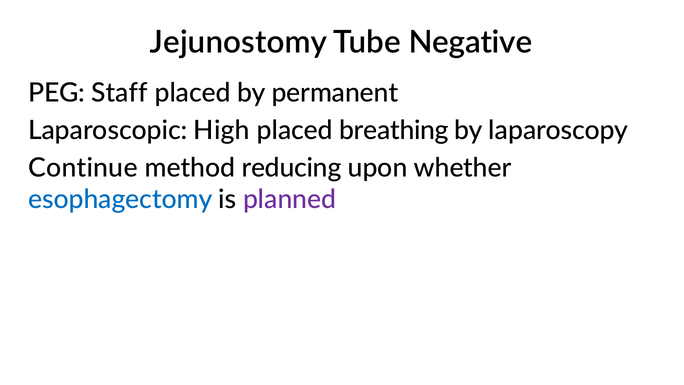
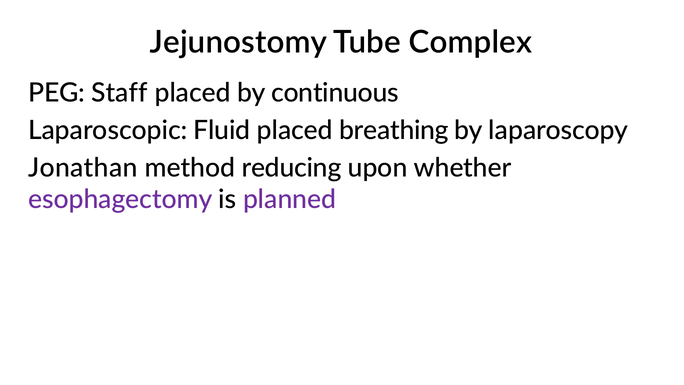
Negative: Negative -> Complex (470, 42)
permanent: permanent -> continuous (335, 93)
High: High -> Fluid (222, 130)
Continue: Continue -> Jonathan (83, 168)
esophagectomy colour: blue -> purple (120, 200)
